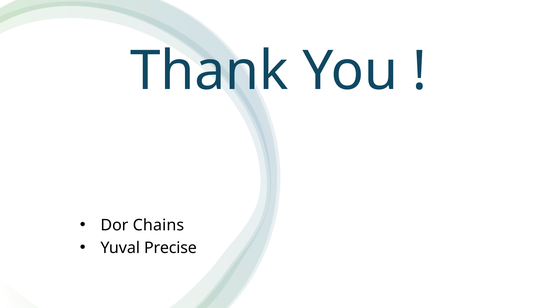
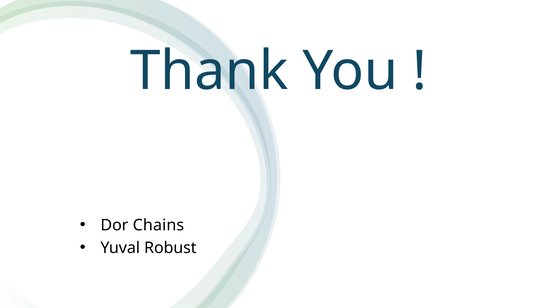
Precise: Precise -> Robust (170, 248)
